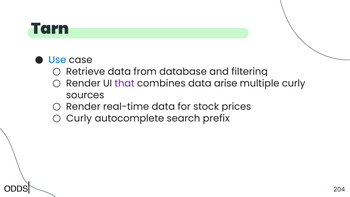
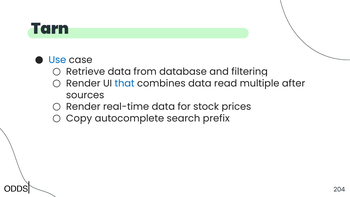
that colour: purple -> blue (125, 83)
arise: arise -> read (226, 83)
multiple curly: curly -> after (294, 83)
Curly: Curly -> Copy (79, 118)
